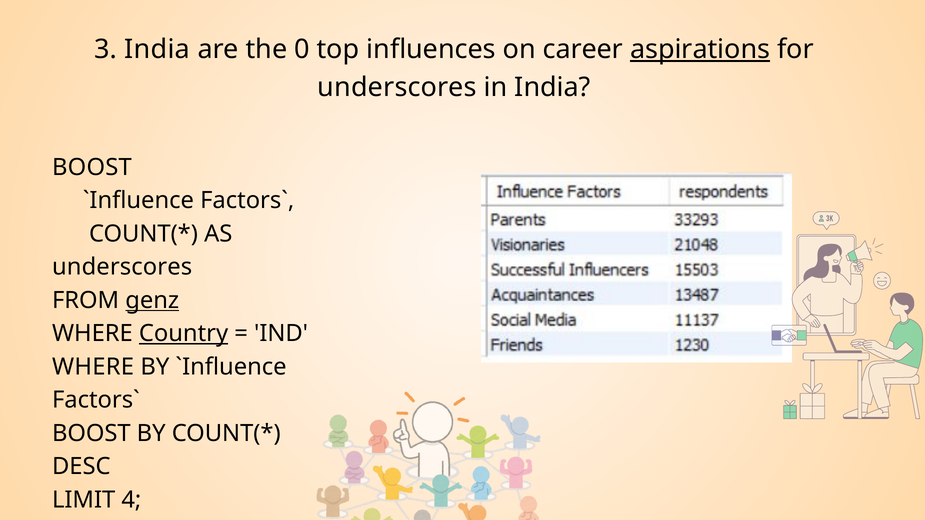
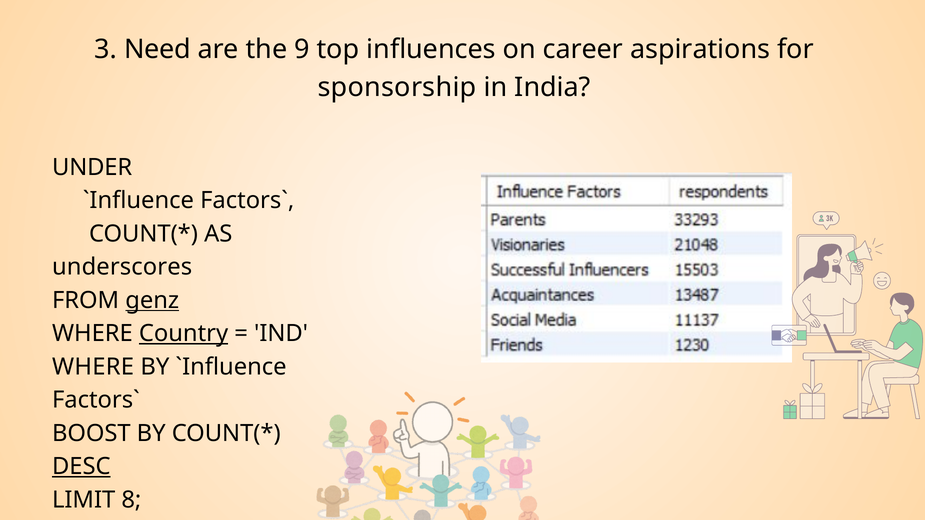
3 India: India -> Need (158, 49)
0: 0 -> 9 (302, 49)
aspirations underline: present -> none (700, 49)
underscores: underscores -> sponsorship (397, 87)
BOOST: BOOST -> UNDER (92, 167)
DESC underline: none -> present (81, 467)
4: 4 -> 8 (131, 500)
